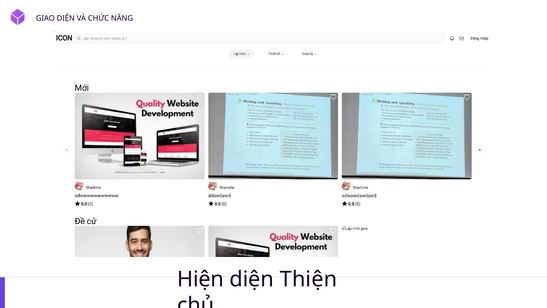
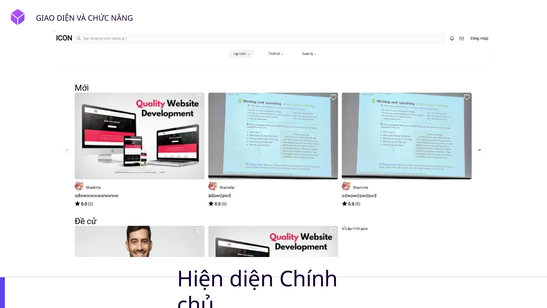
Thiện: Thiện -> Chính (309, 279)
